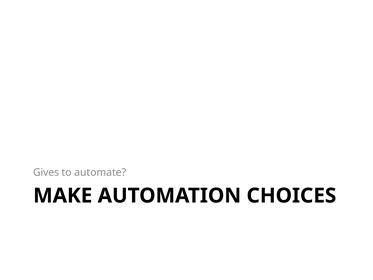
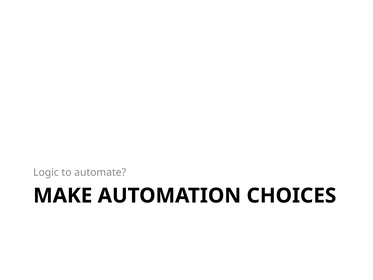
Gives: Gives -> Logic (46, 172)
